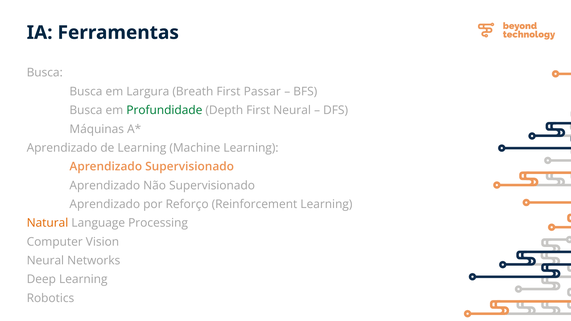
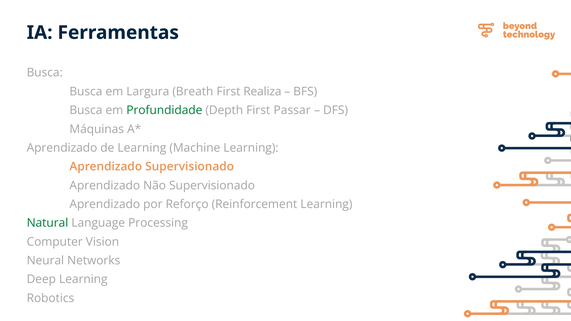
Passar: Passar -> Realiza (262, 92)
First Neural: Neural -> Passar (292, 110)
Natural colour: orange -> green (47, 223)
